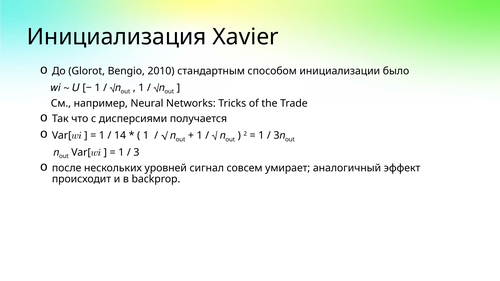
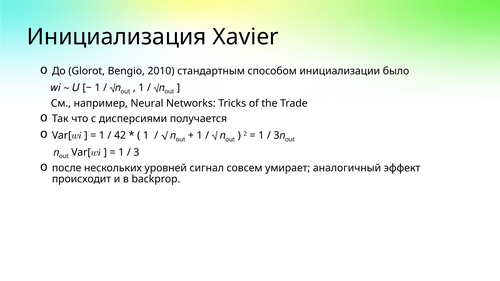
14: 14 -> 42 (120, 135)
